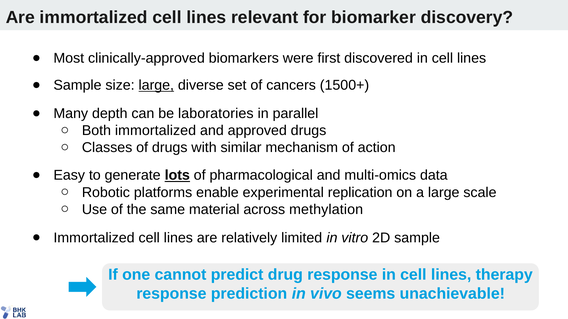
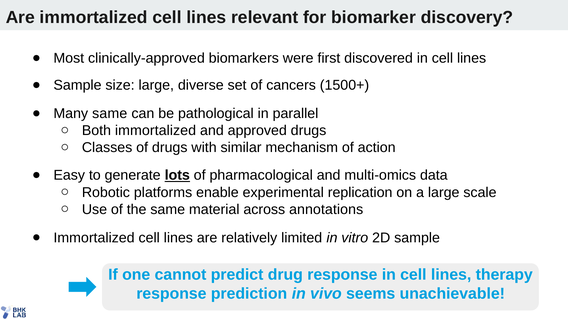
large underline: present -> none (156, 85)
Many depth: depth -> same (110, 114)
laboratories: laboratories -> pathological (216, 114)
methylation: methylation -> annotations (326, 210)
